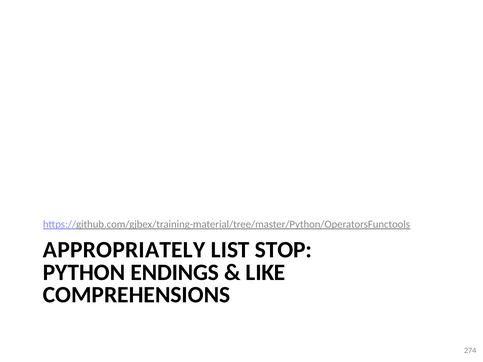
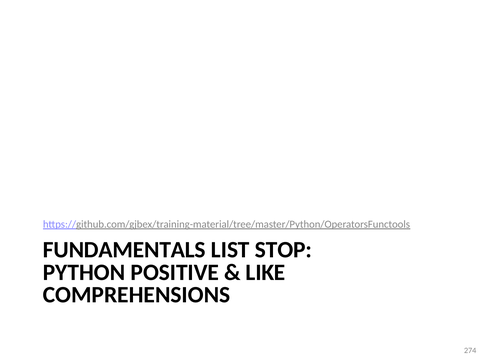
APPROPRIATELY: APPROPRIATELY -> FUNDAMENTALS (124, 250)
ENDINGS: ENDINGS -> POSITIVE (175, 273)
